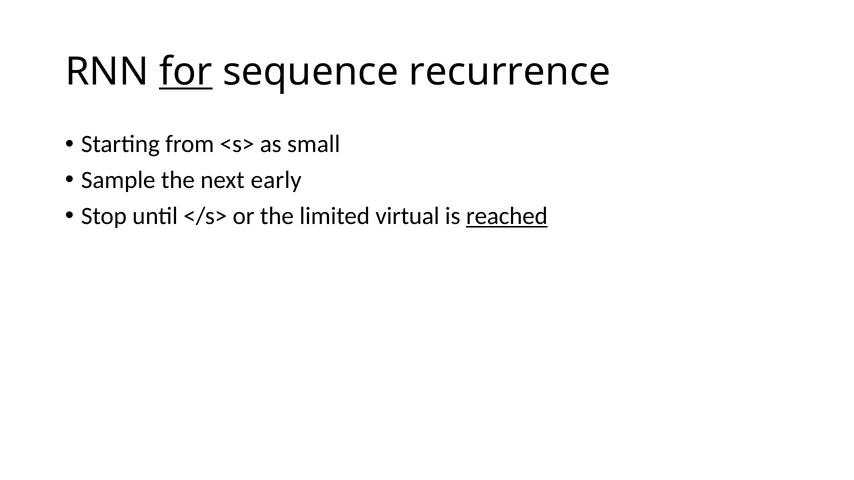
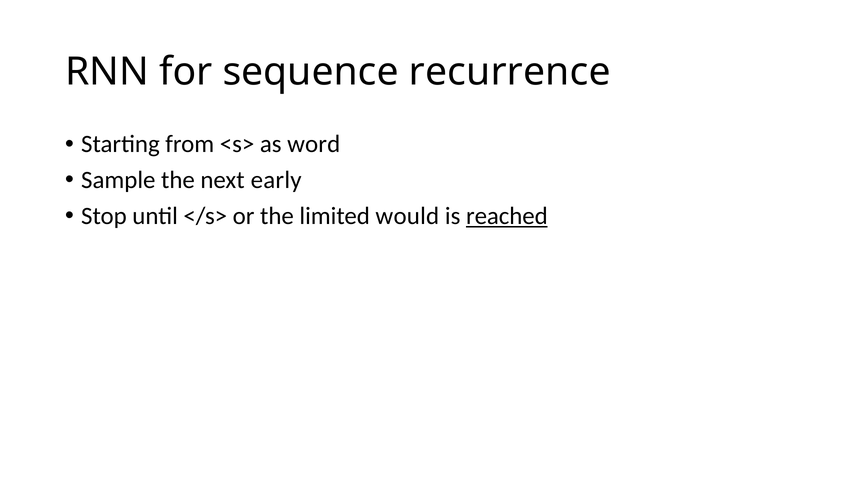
for underline: present -> none (186, 72)
small: small -> word (314, 144)
virtual: virtual -> would (407, 216)
